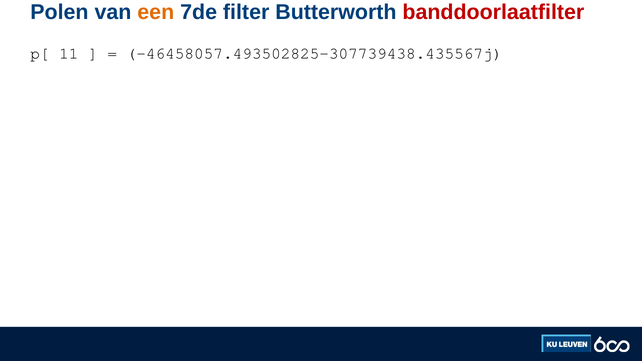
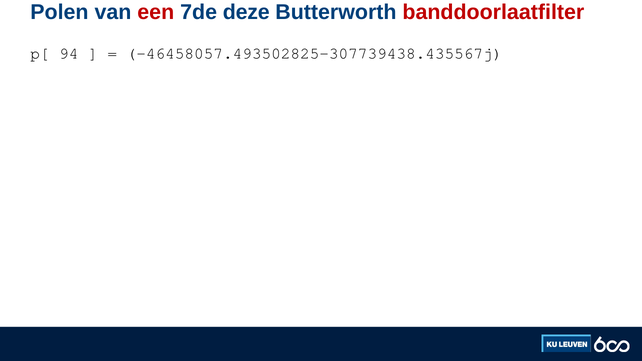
een colour: orange -> red (156, 12)
filter: filter -> deze (246, 12)
11: 11 -> 94 (69, 53)
